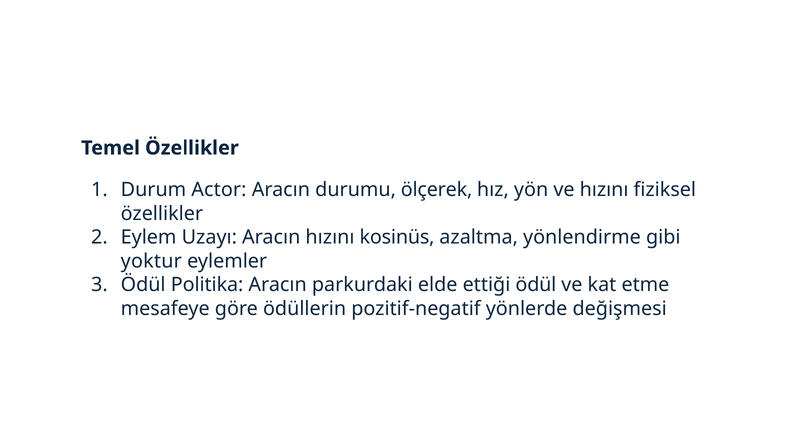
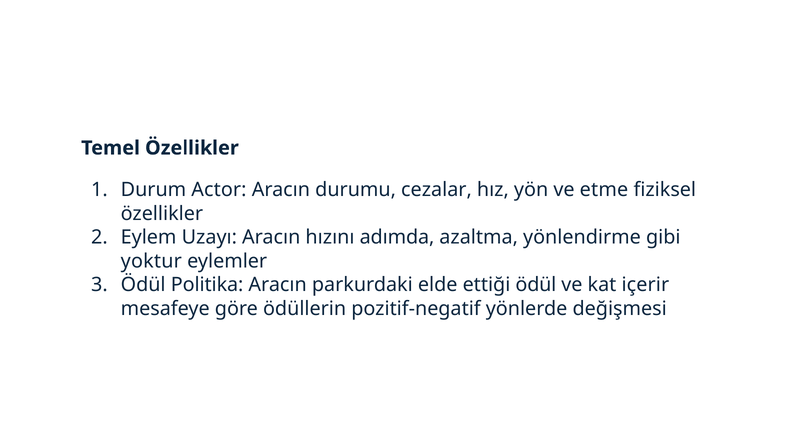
ölçerek: ölçerek -> cezalar (436, 190)
ve hızını: hızını -> etme (604, 190)
kosinüs: kosinüs -> adımda (397, 237)
etme: etme -> içerir (645, 285)
